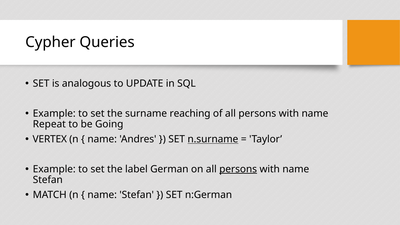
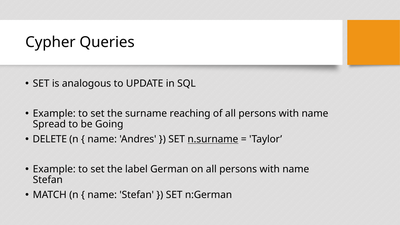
Repeat: Repeat -> Spread (49, 124)
VERTEX: VERTEX -> DELETE (50, 139)
persons underline: present -> none (238, 169)
